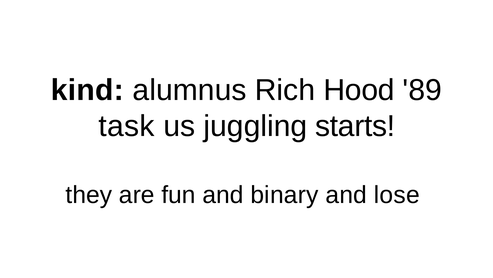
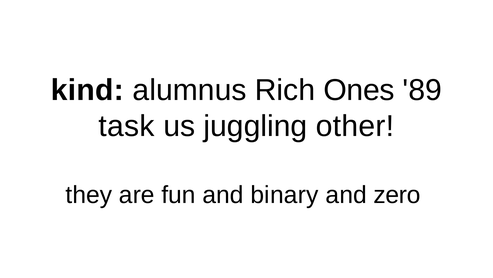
Hood: Hood -> Ones (359, 90)
starts: starts -> other (355, 126)
lose: lose -> zero (397, 195)
